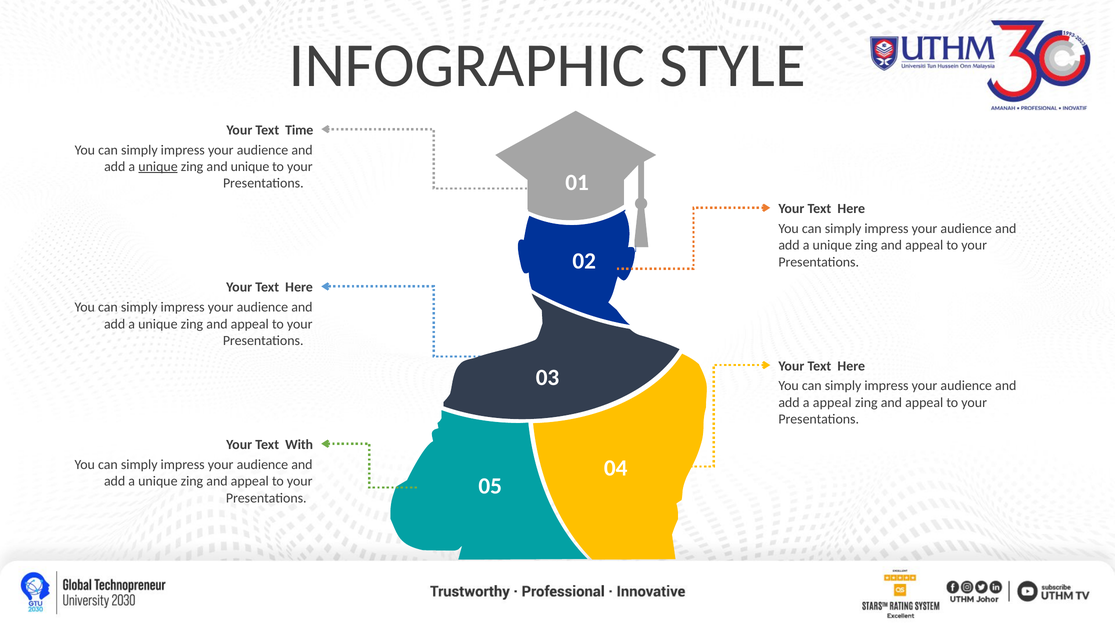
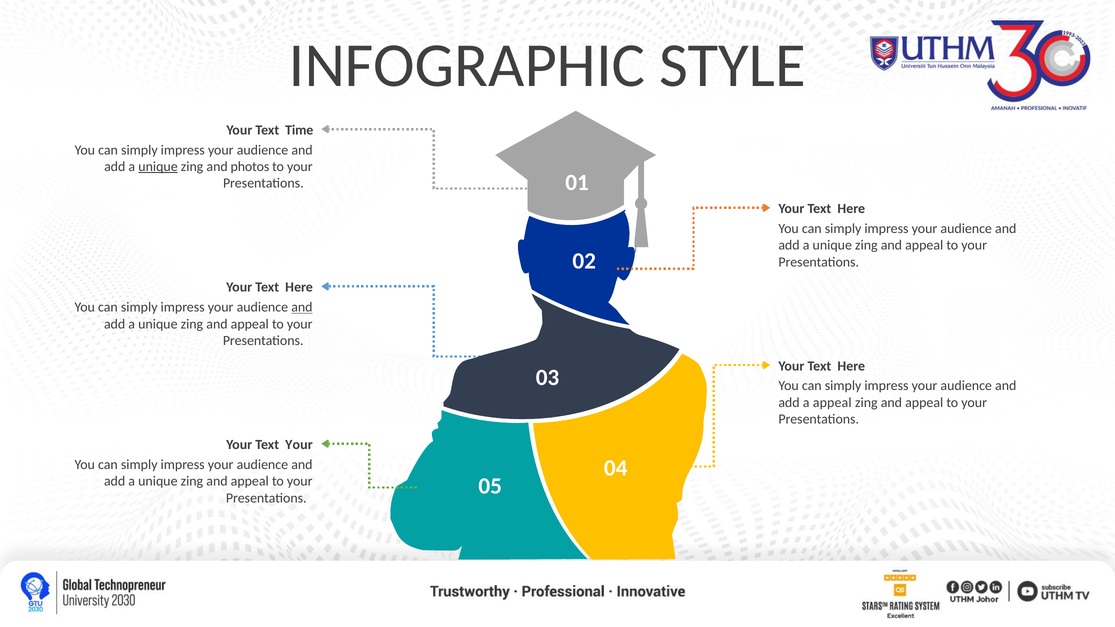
and unique: unique -> photos (250, 167)
and underline: none -> present (302, 307)
Text With: With -> Your (299, 445)
